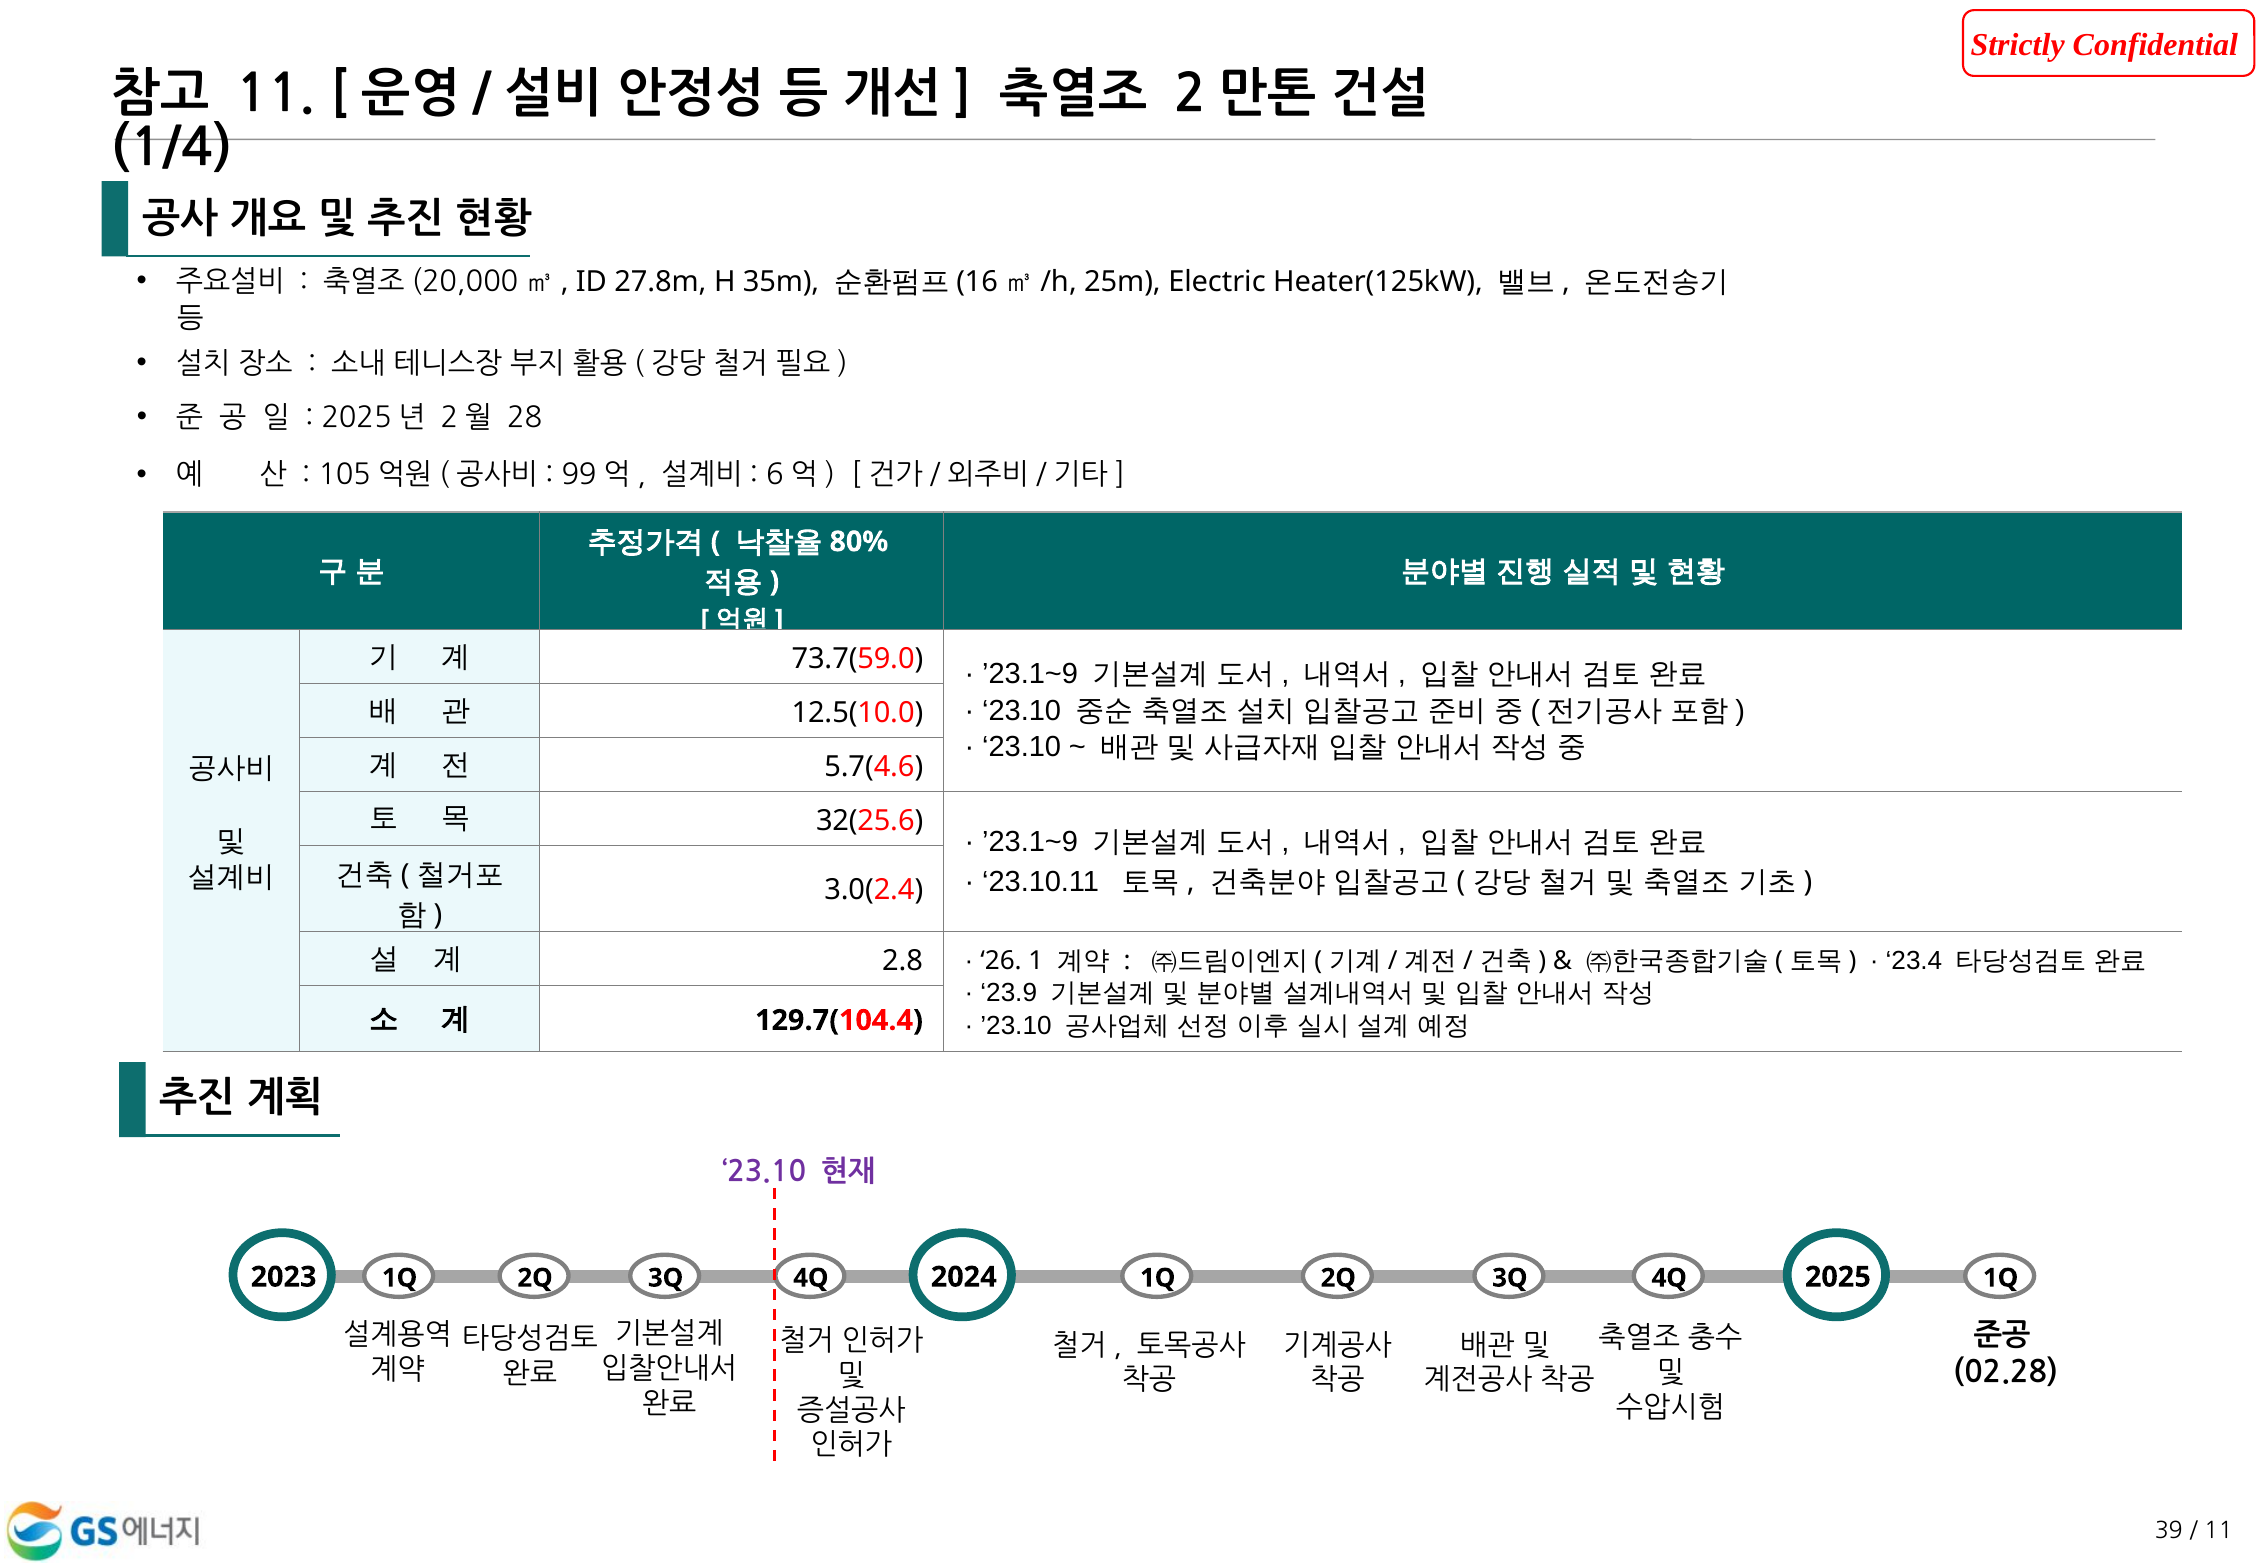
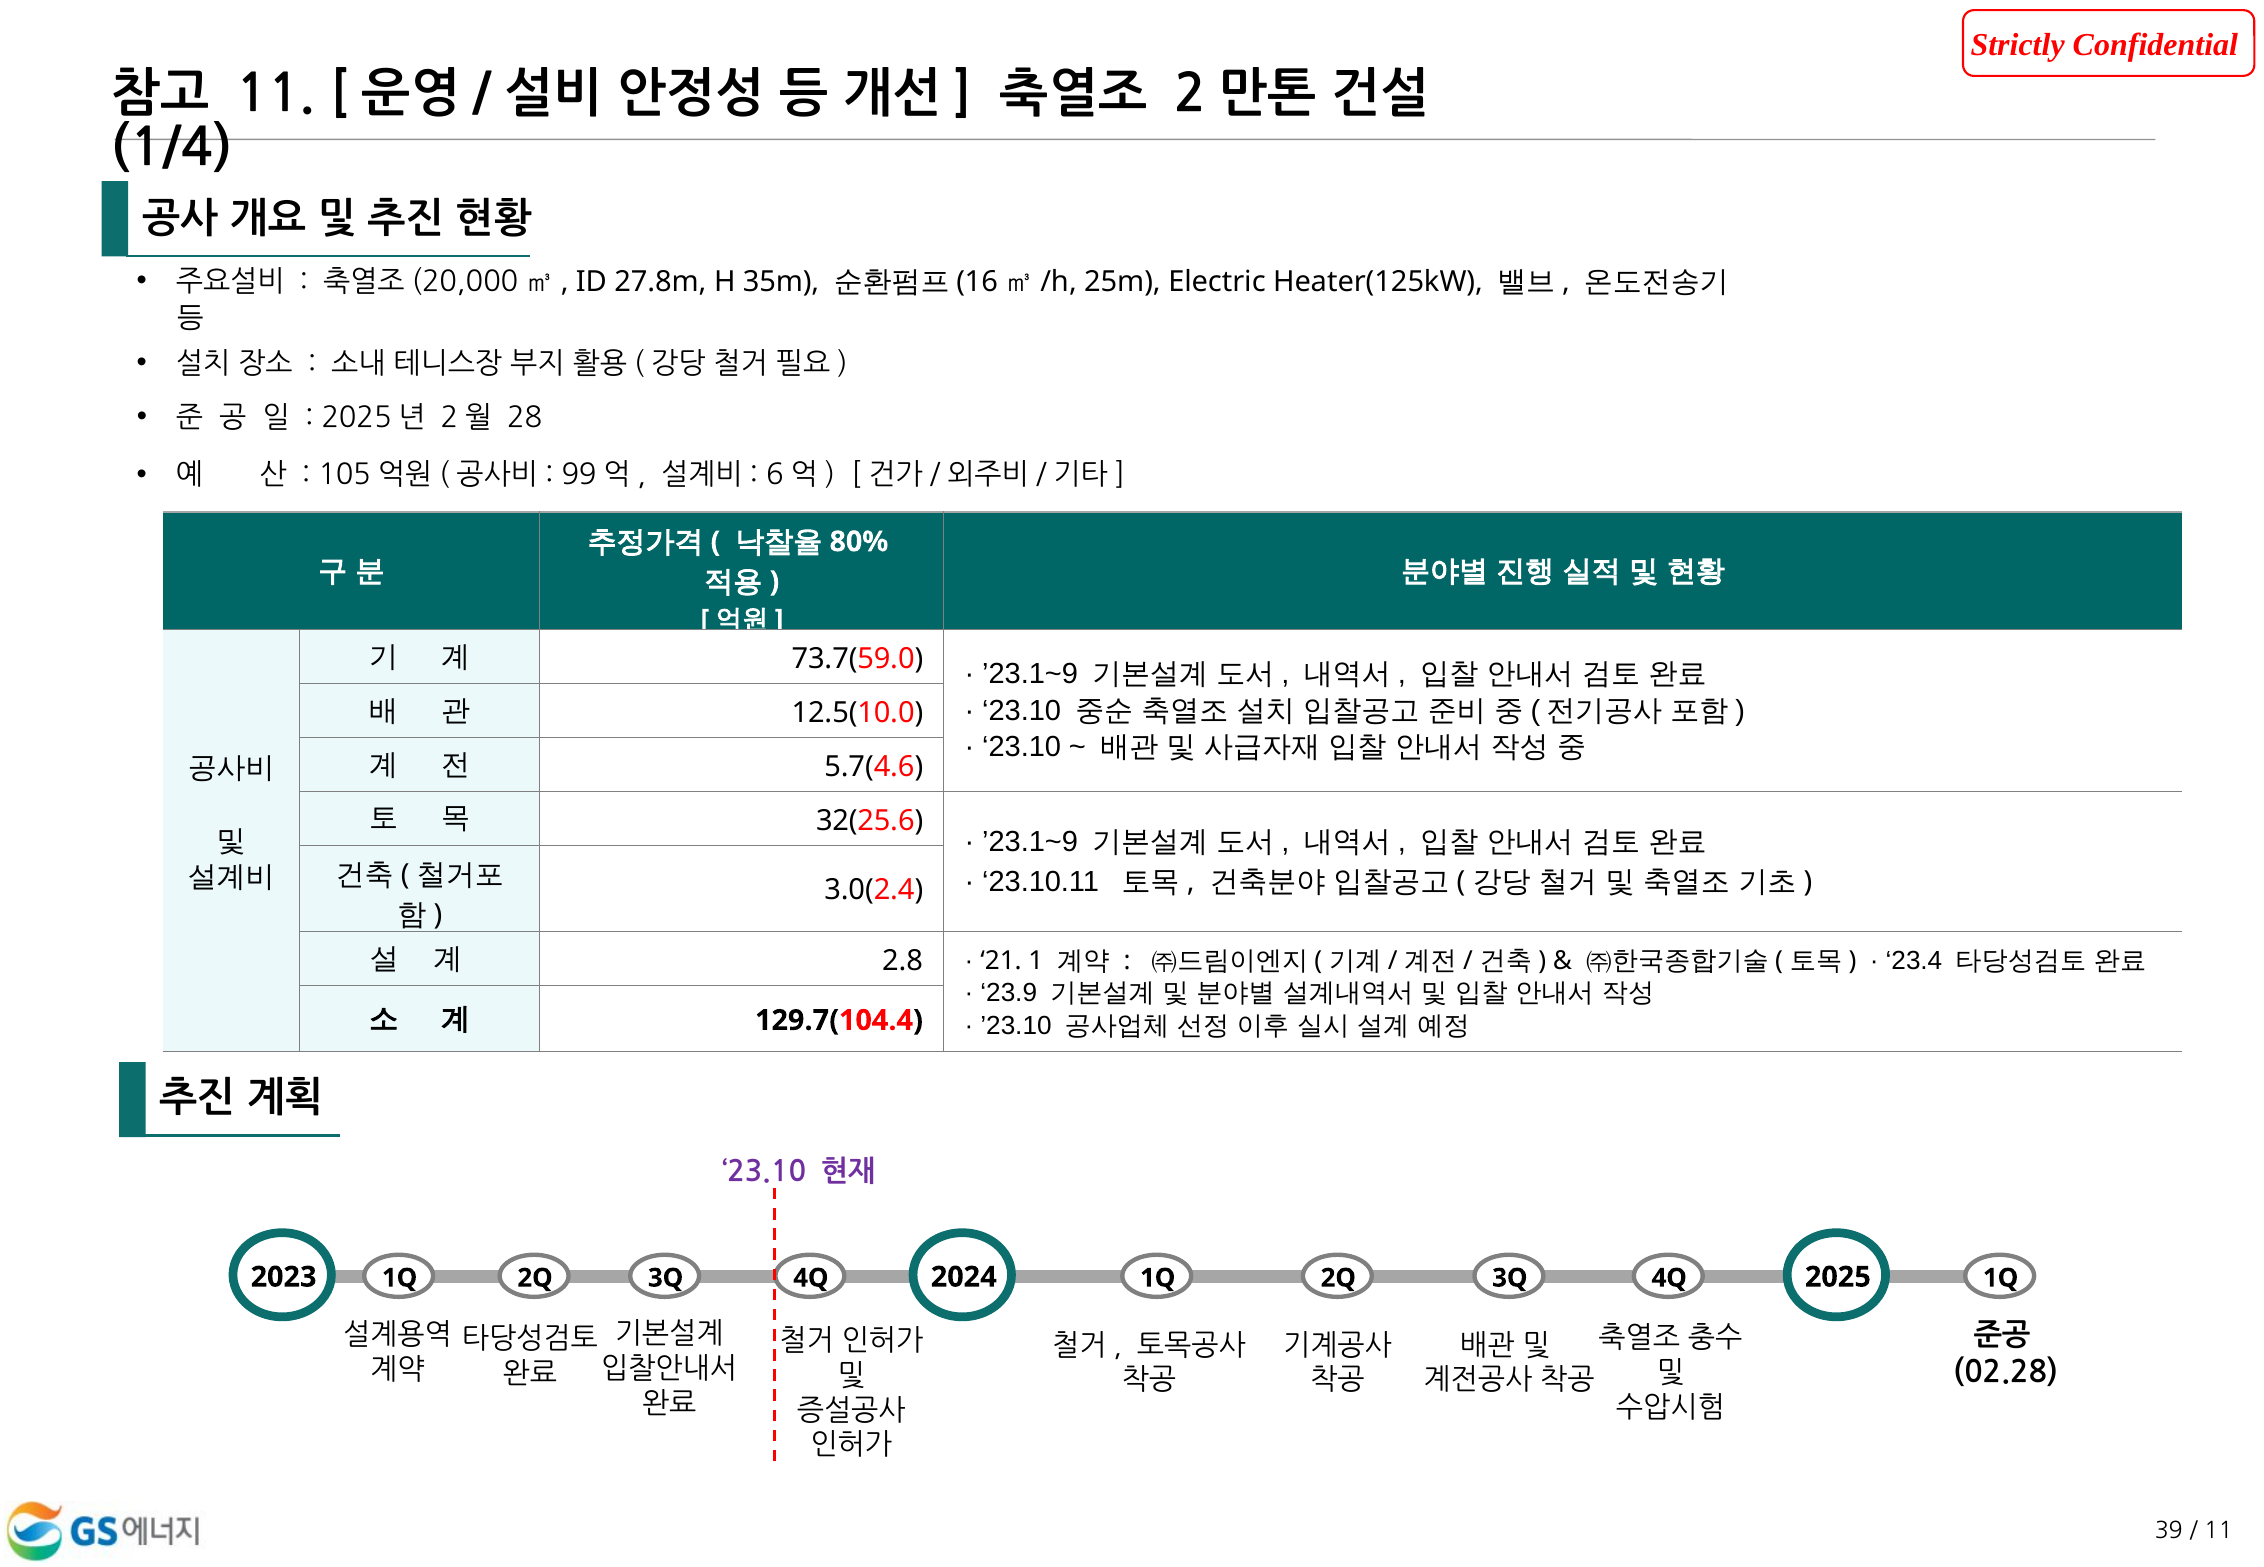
26: 26 -> 21 (1001, 961)
